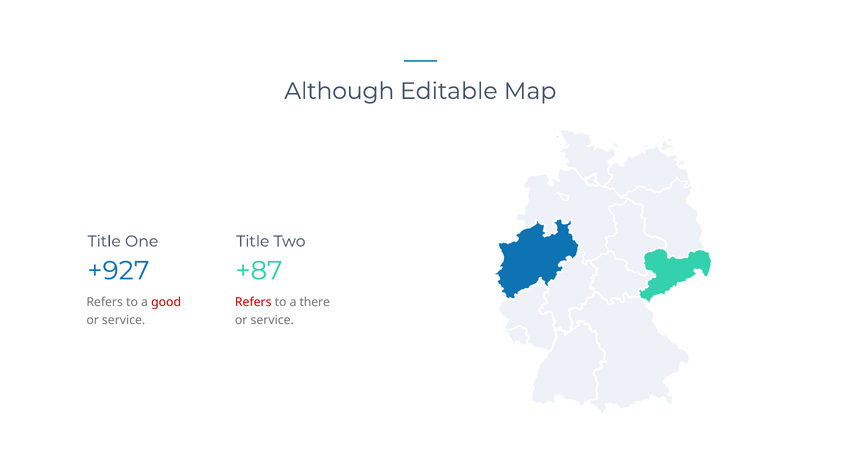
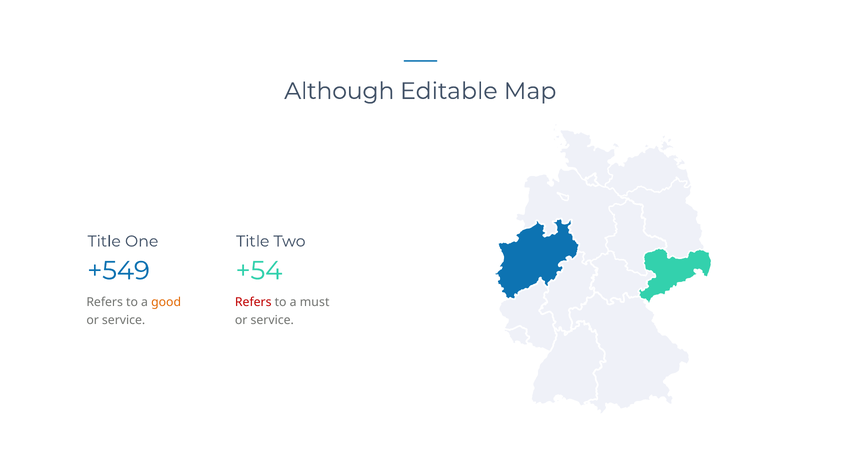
+927: +927 -> +549 (119, 271)
+87: +87 -> +54 (259, 271)
good colour: red -> orange (166, 302)
there: there -> must (315, 302)
